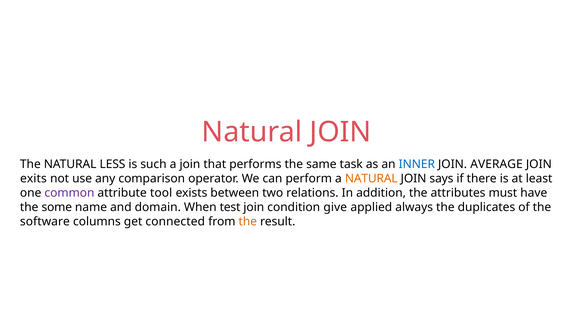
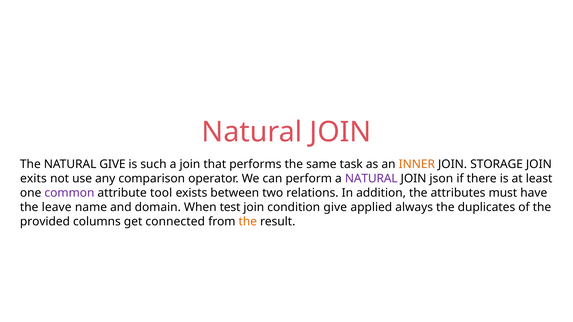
NATURAL LESS: LESS -> GIVE (113, 164)
INNER colour: blue -> orange (417, 164)
AVERAGE: AVERAGE -> STORAGE (497, 164)
NATURAL colour: orange -> purple (371, 179)
says: says -> json (441, 179)
some: some -> leave (57, 207)
software: software -> provided (45, 222)
